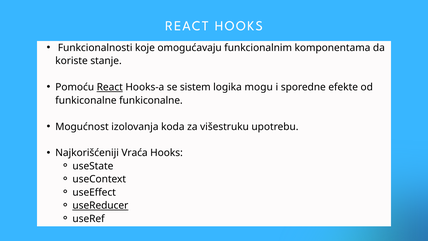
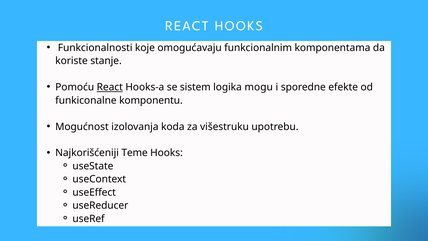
funkiconalne funkiconalne: funkiconalne -> komponentu (151, 100)
Vraća: Vraća -> Teme (135, 153)
useReducer underline: present -> none (100, 205)
